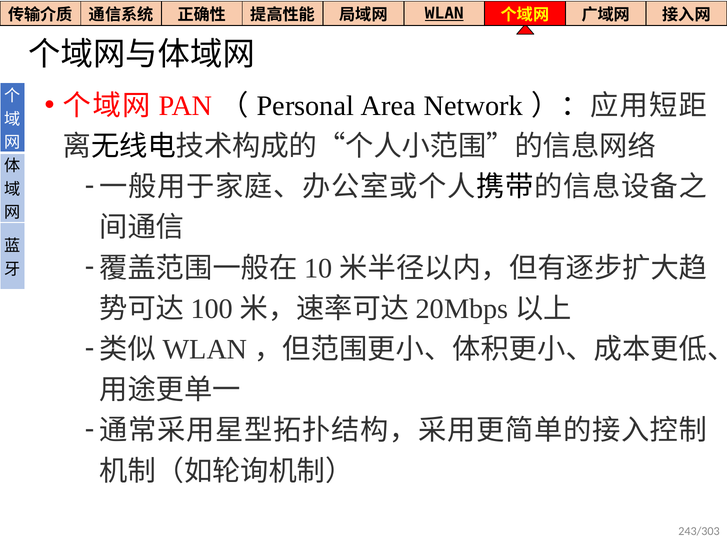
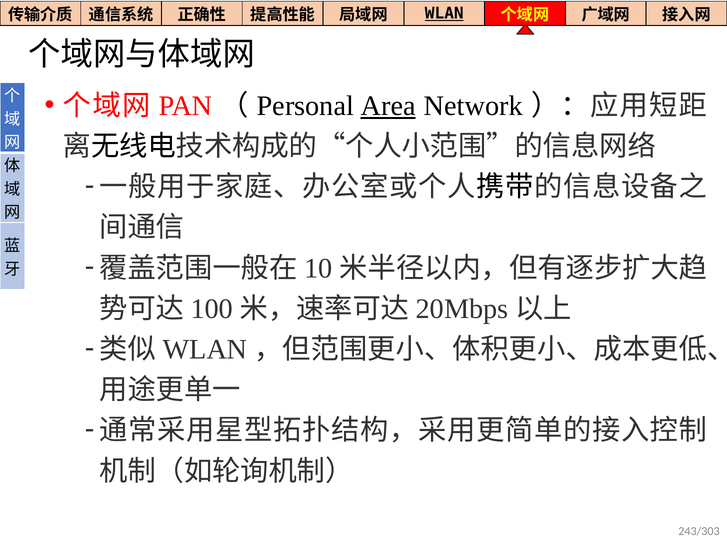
Area underline: none -> present (388, 106)
